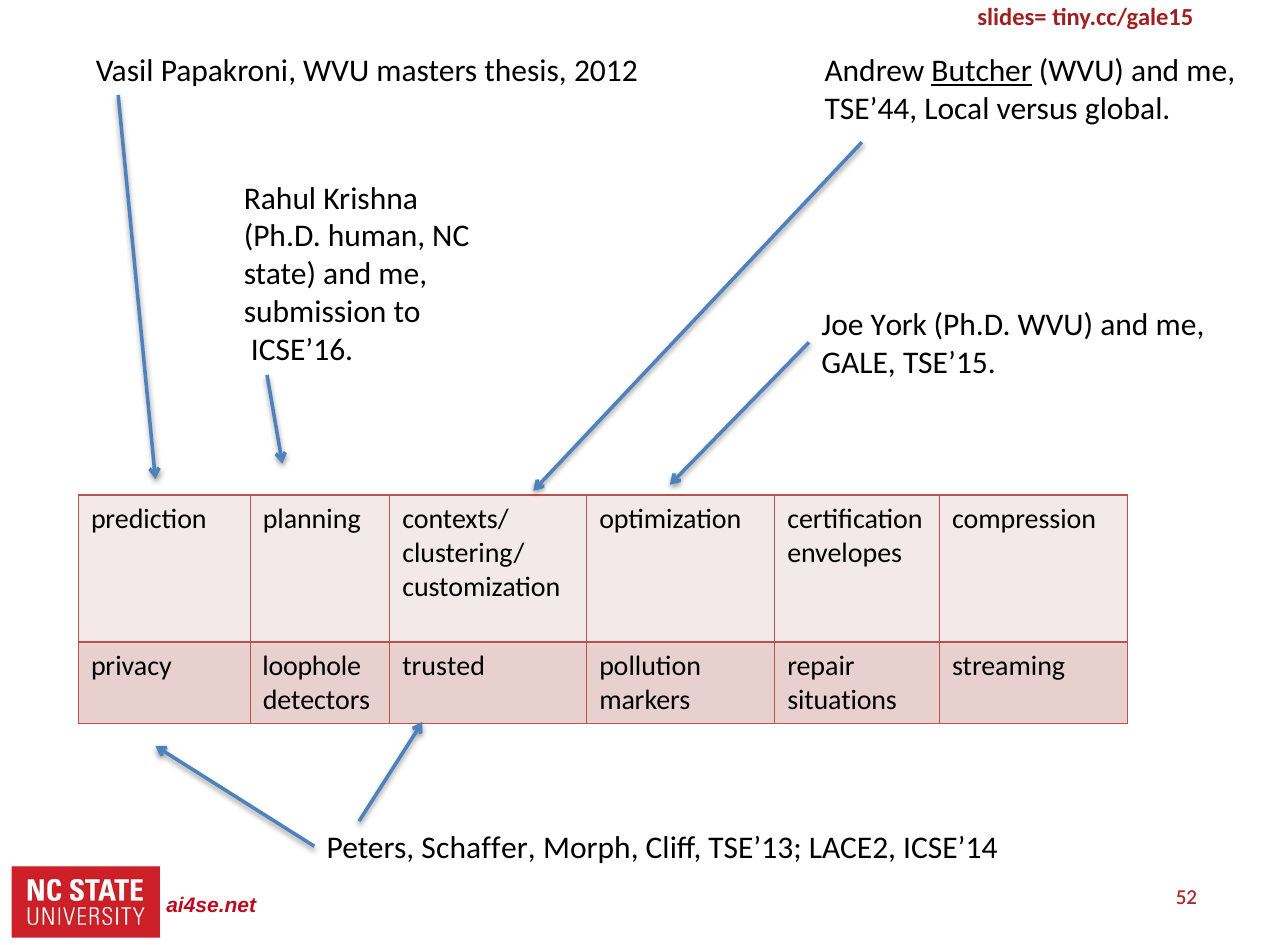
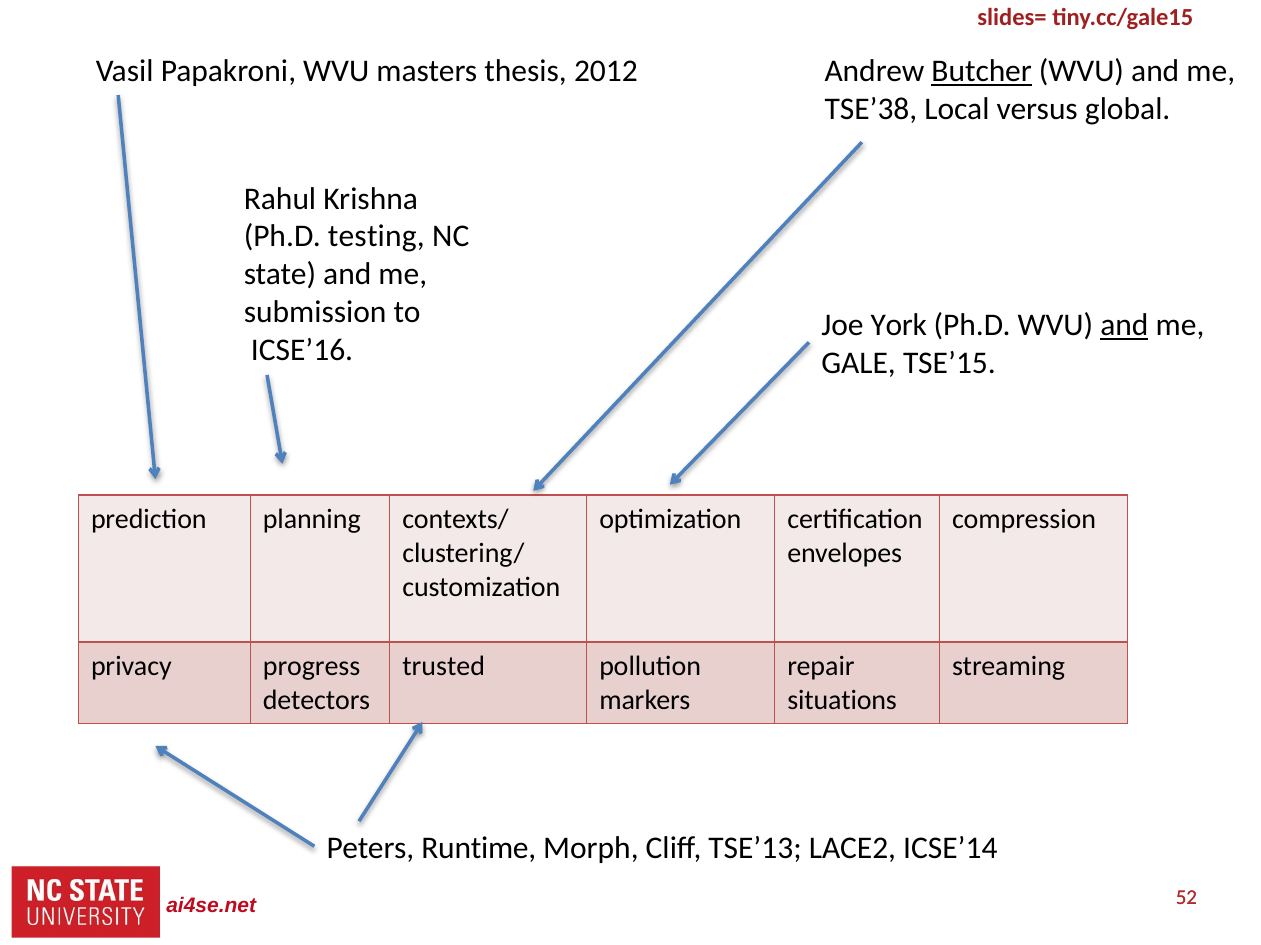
TSE’44: TSE’44 -> TSE’38 (871, 109)
human: human -> testing (376, 237)
and underline: none -> present (1124, 326)
loophole: loophole -> progress (312, 666)
Schaffer: Schaffer -> Runtime (479, 849)
